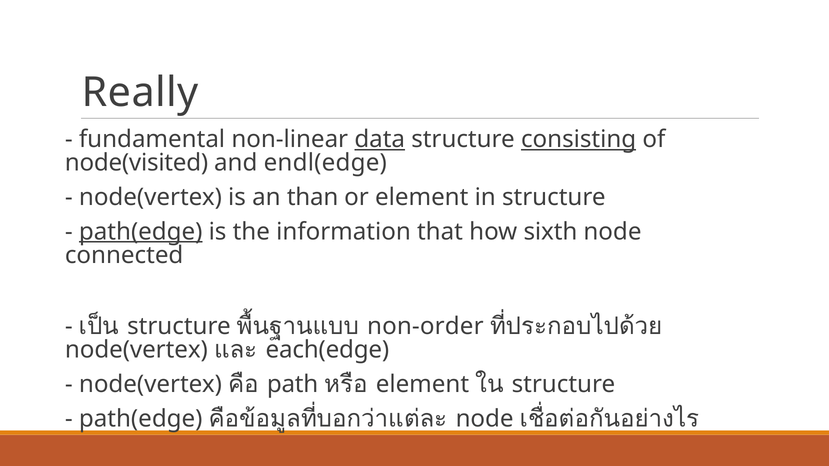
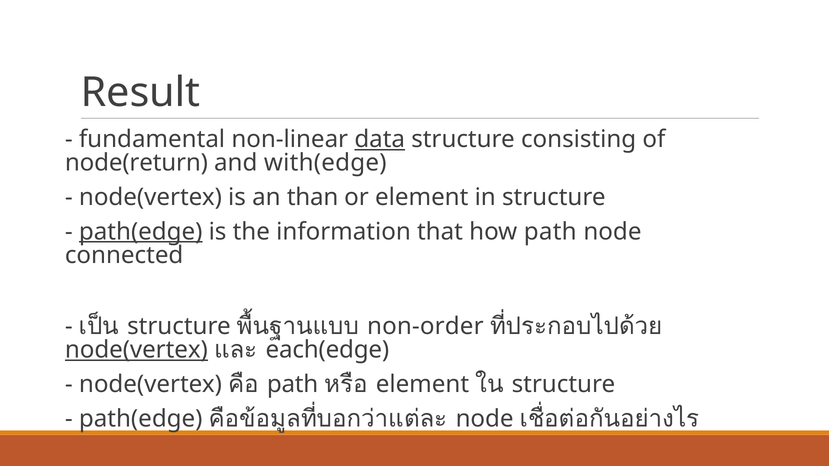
Really: Really -> Result (140, 93)
consisting underline: present -> none (579, 139)
node(visited: node(visited -> node(return (136, 163)
endl(edge: endl(edge -> with(edge (325, 163)
how sixth: sixth -> path (550, 232)
node(vertex underline: none -> present (136, 350)
